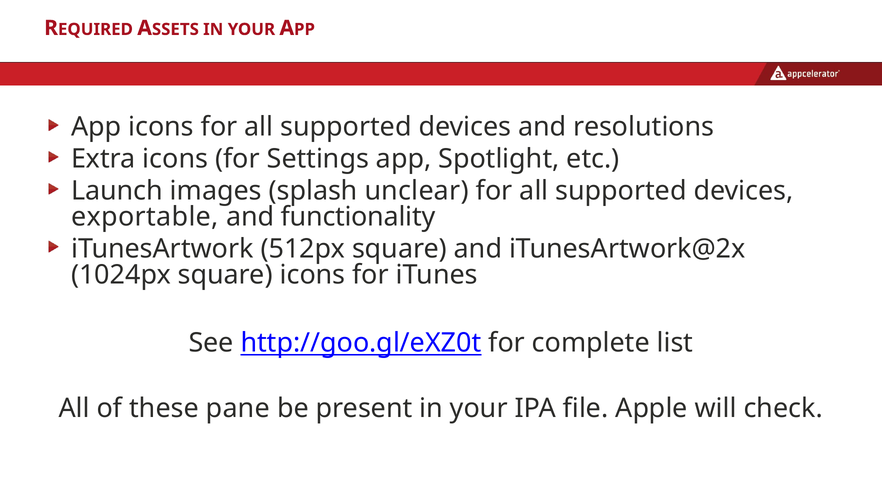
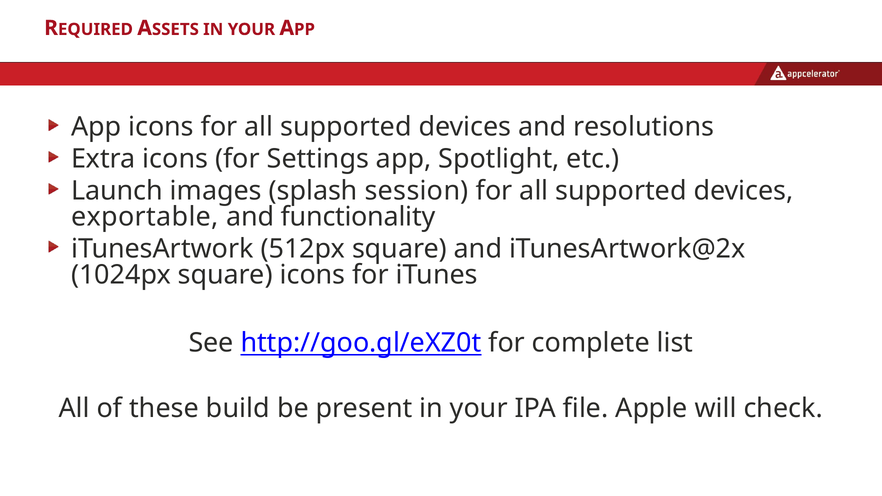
unclear: unclear -> session (417, 191)
pane: pane -> build (238, 409)
